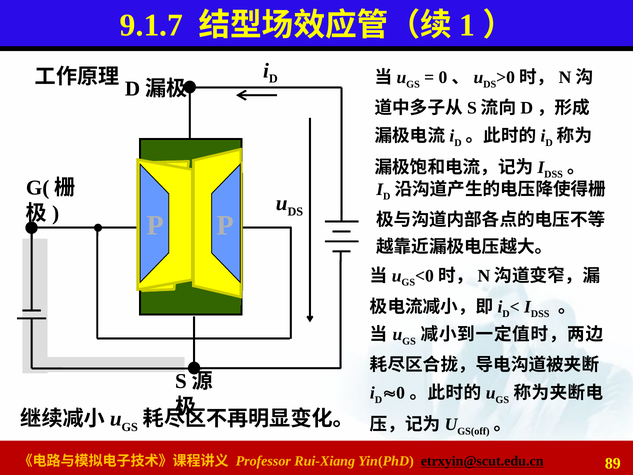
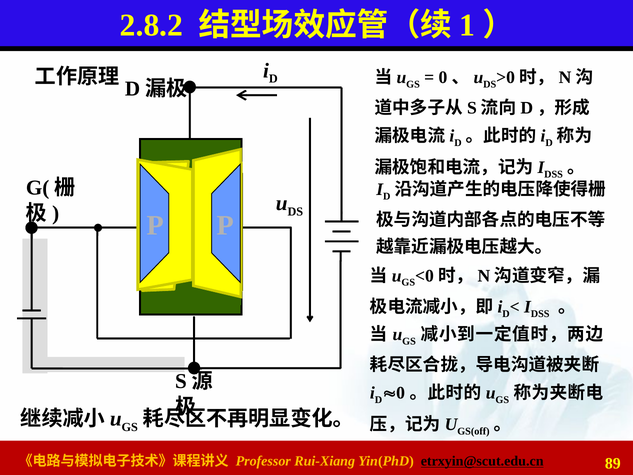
9.1.7: 9.1.7 -> 2.8.2 (151, 25)
